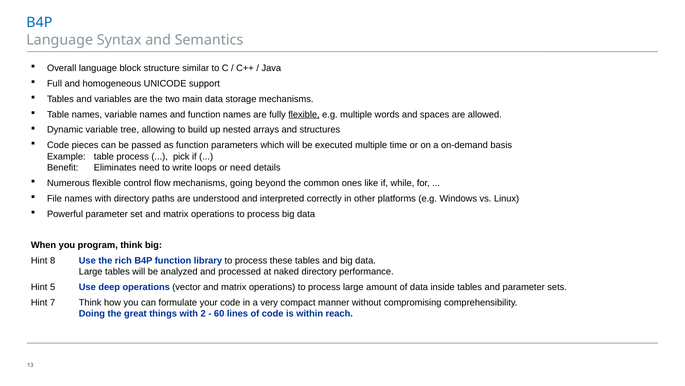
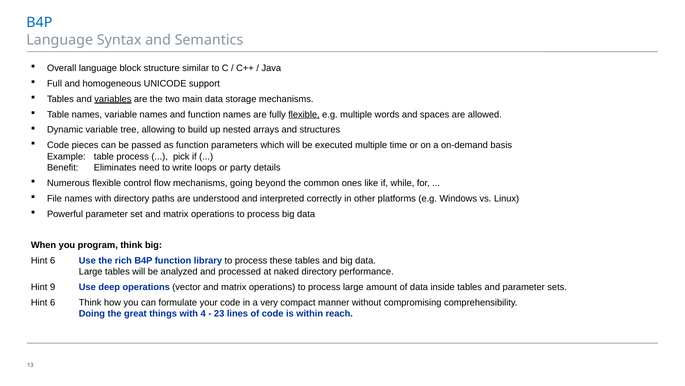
variables underline: none -> present (113, 99)
or need: need -> party (241, 167)
8: 8 -> 6 (53, 260)
5: 5 -> 9 (53, 287)
7: 7 -> 6 (53, 302)
2: 2 -> 4 (203, 313)
60: 60 -> 23 (219, 313)
